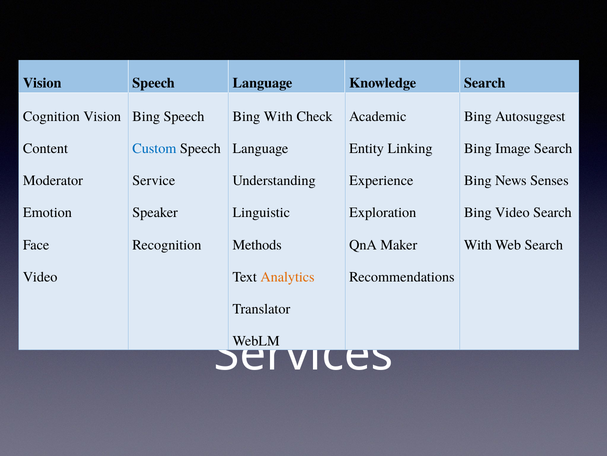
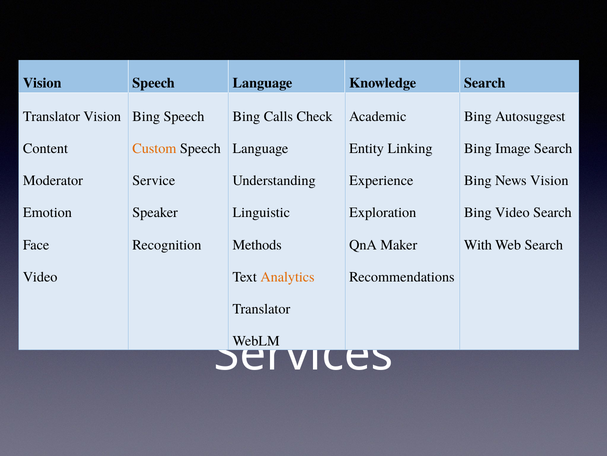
Cognition: Cognition -> Translator (51, 116)
Bing With: With -> Calls (278, 116)
Custom colour: blue -> orange (154, 148)
News Senses: Senses -> Vision (549, 180)
